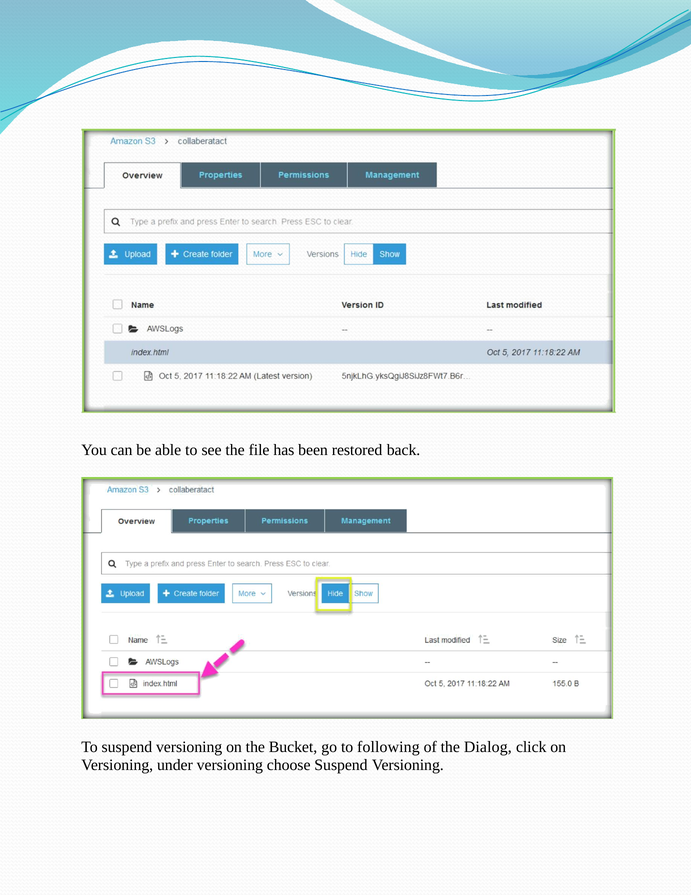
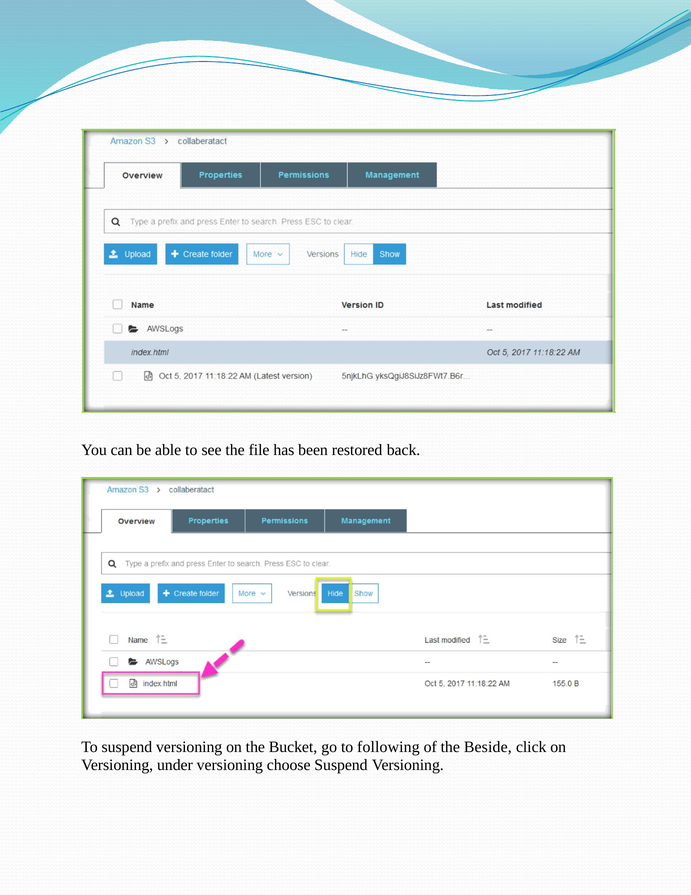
Dialog: Dialog -> Beside (488, 747)
